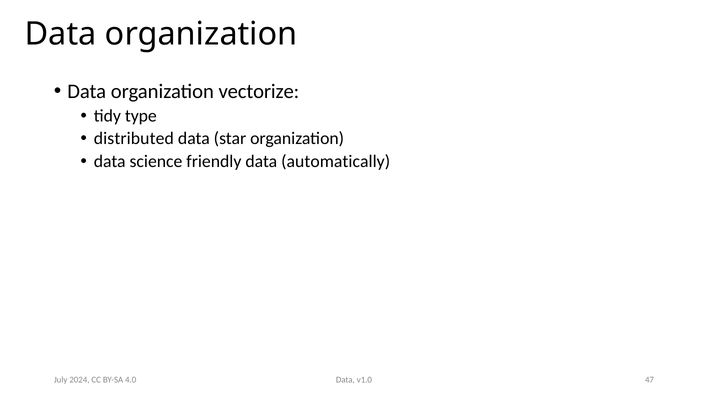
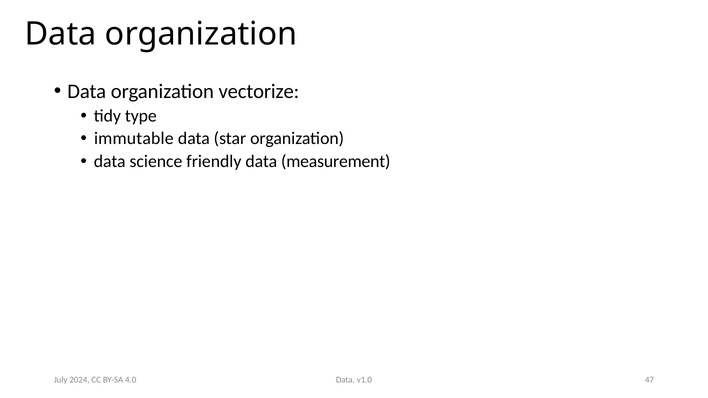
distributed: distributed -> immutable (134, 139)
automatically: automatically -> measurement (336, 162)
